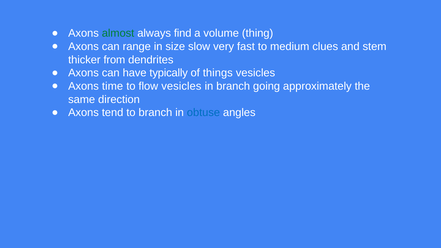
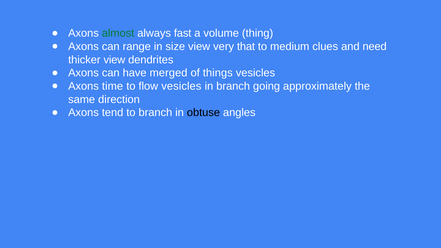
find: find -> fast (183, 33)
size slow: slow -> view (199, 47)
fast: fast -> that (246, 47)
stem: stem -> need (375, 47)
thicker from: from -> view (114, 60)
typically: typically -> merged (169, 73)
obtuse colour: blue -> black (203, 113)
